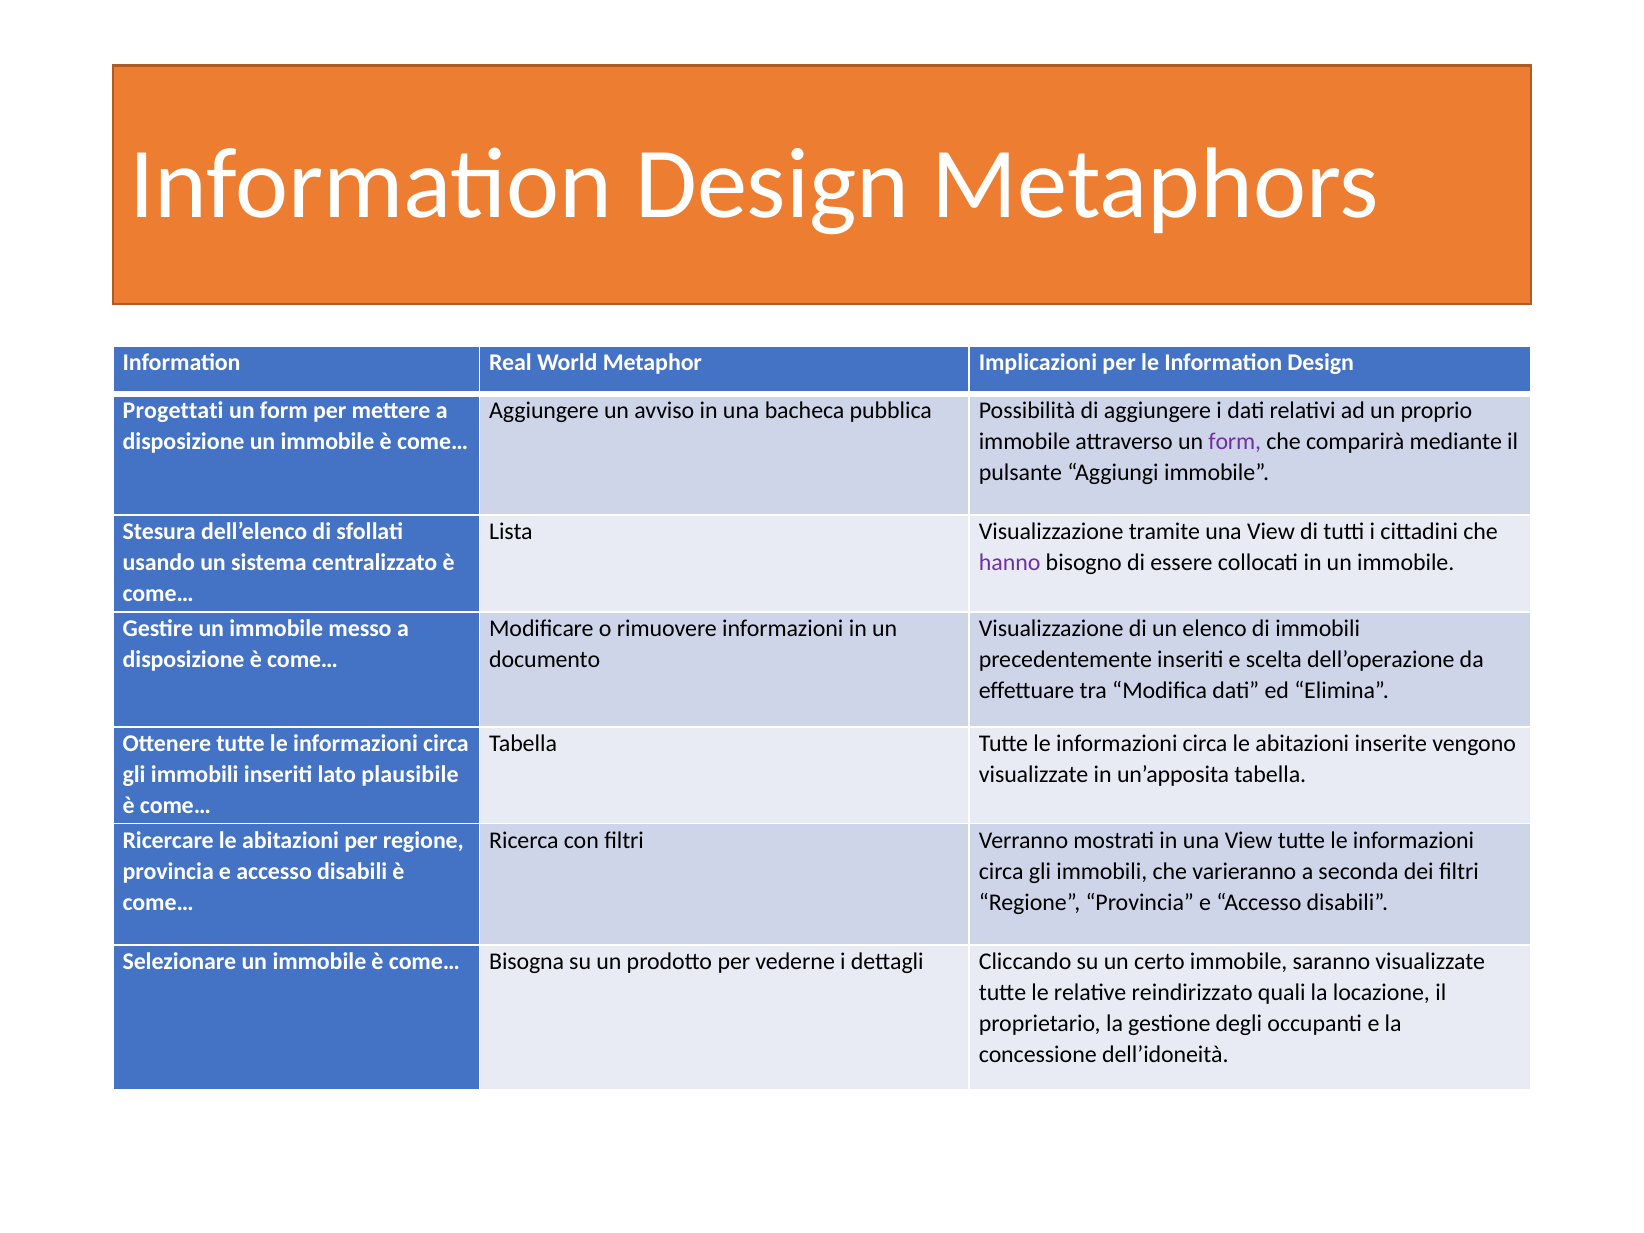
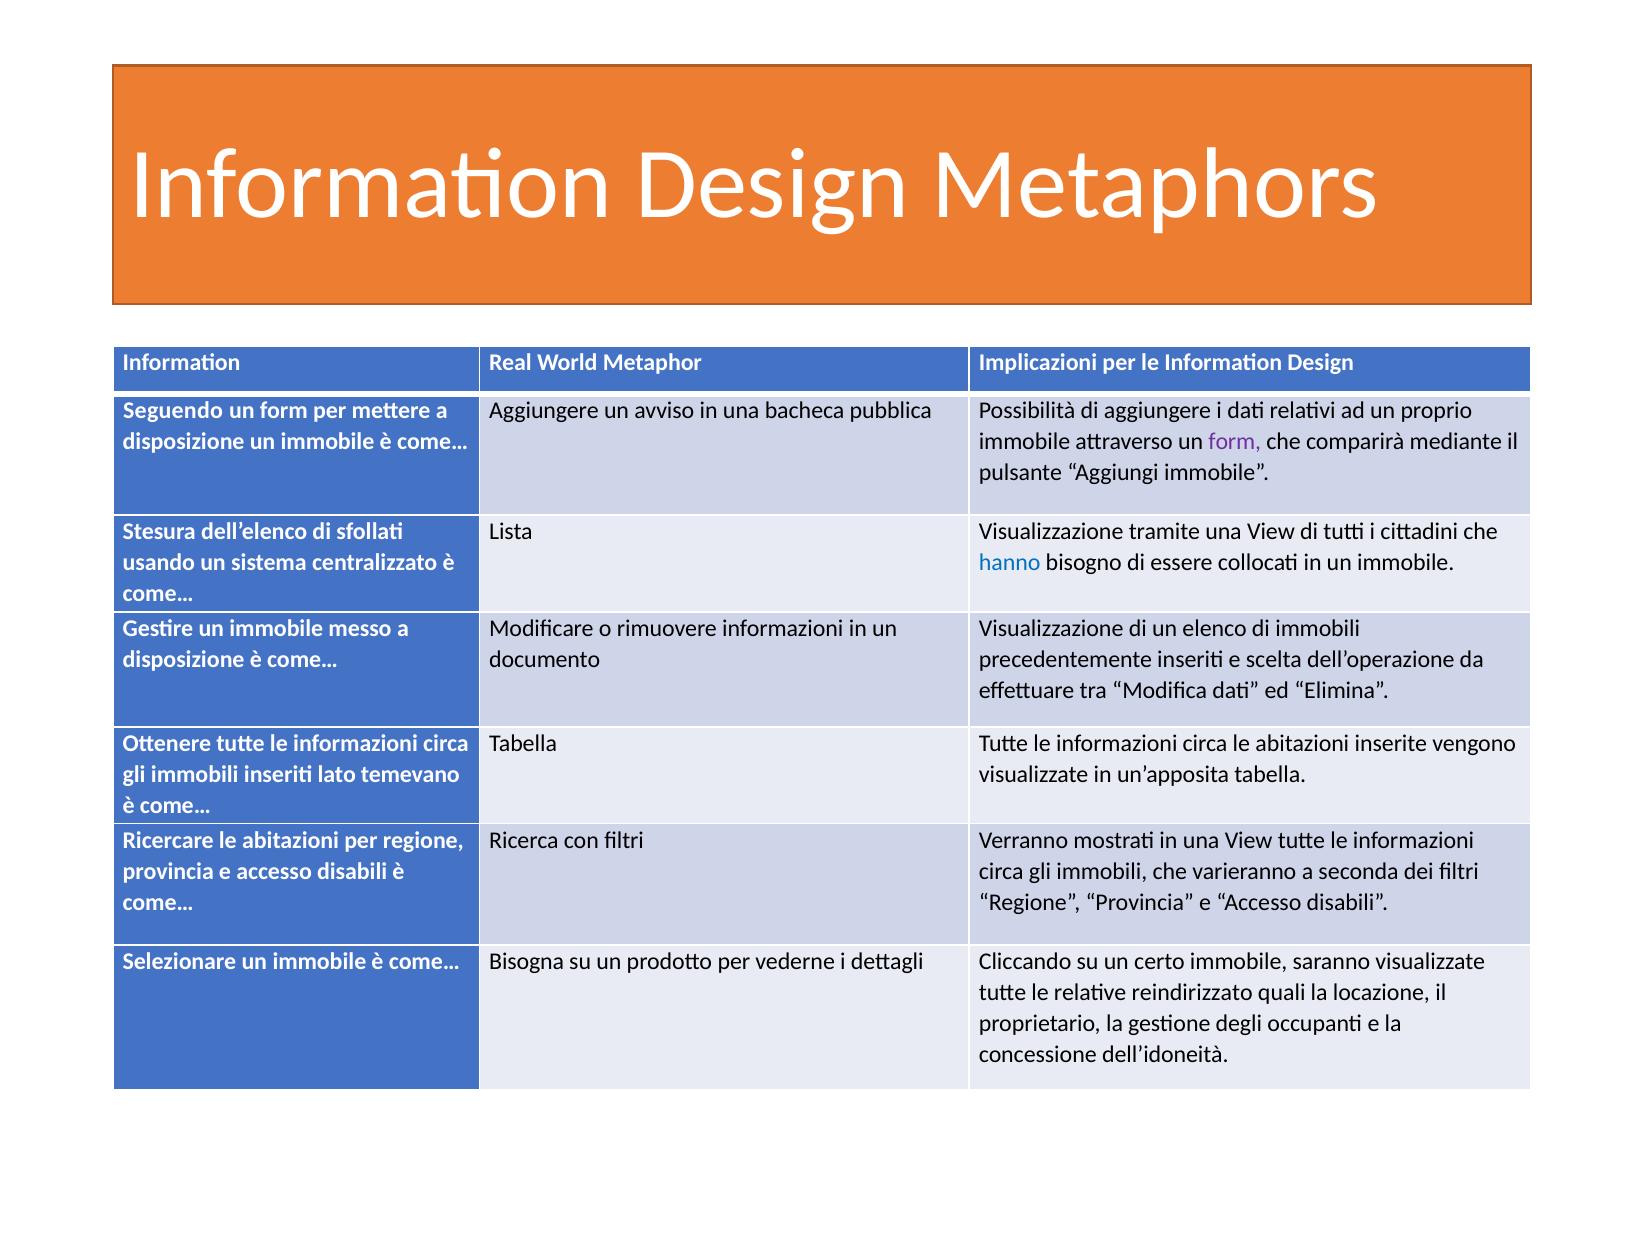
Progettati: Progettati -> Seguendo (173, 411)
hanno colour: purple -> blue (1010, 563)
plausibile: plausibile -> temevano (410, 775)
